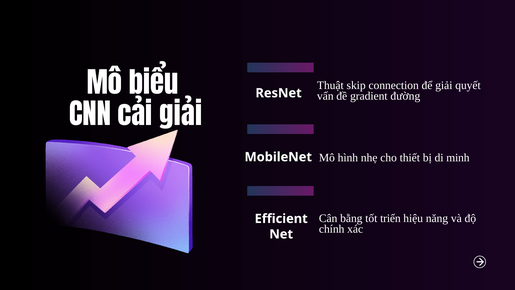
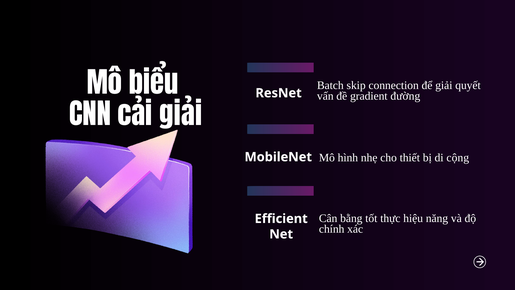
Thuật: Thuật -> Batch (330, 85)
minh: minh -> cộng (458, 158)
triển: triển -> thực (390, 218)
